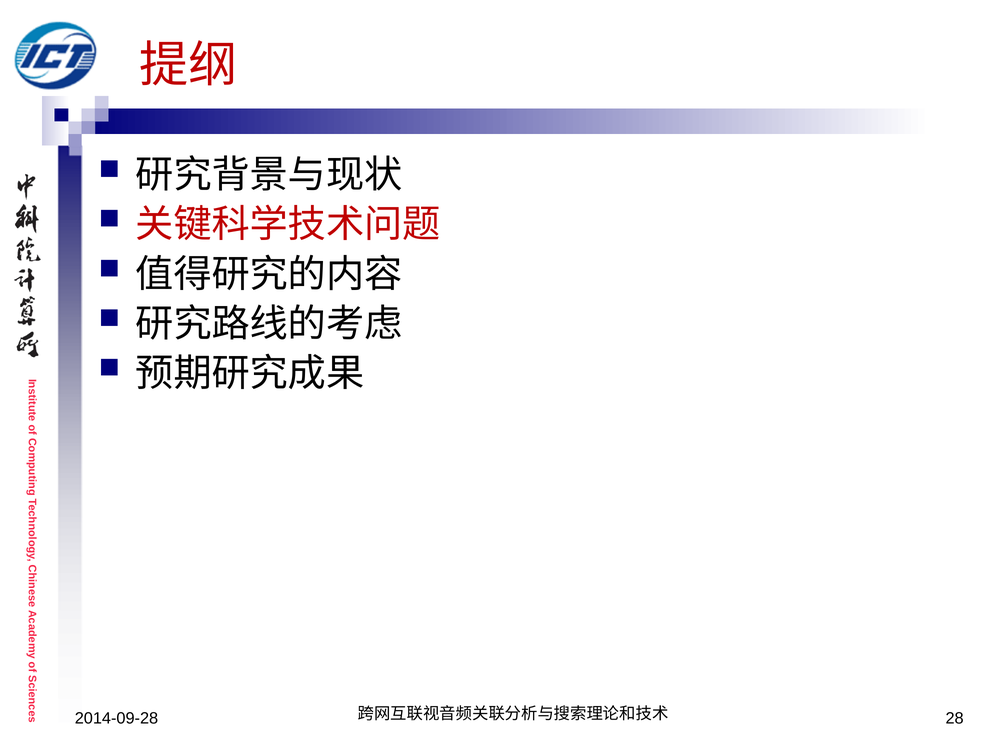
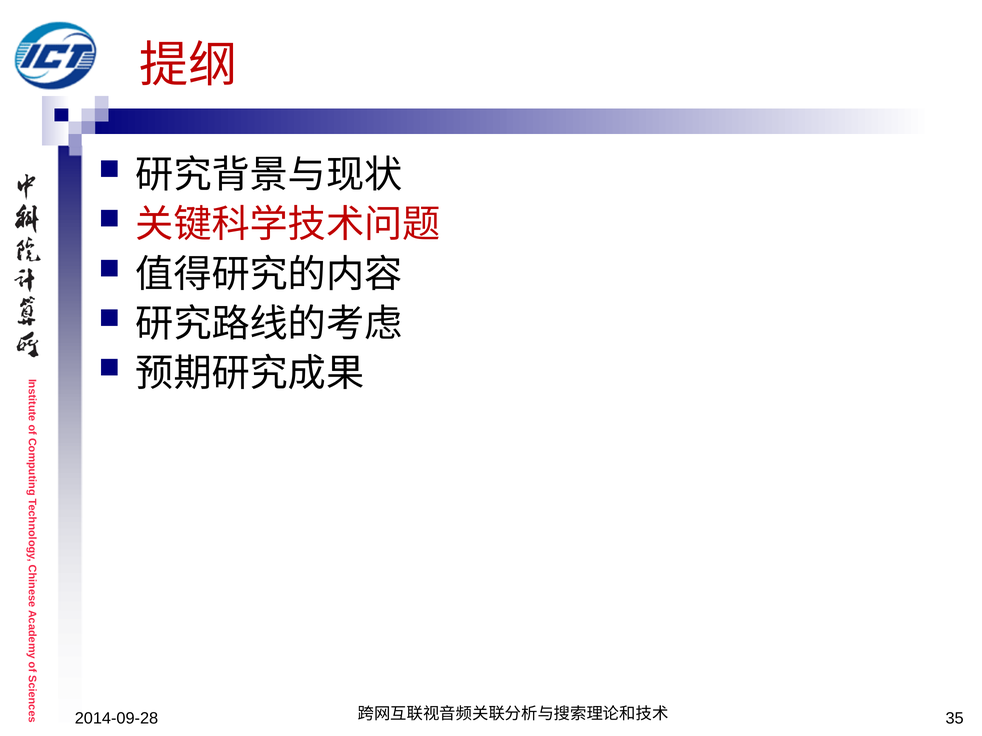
28: 28 -> 35 (955, 719)
